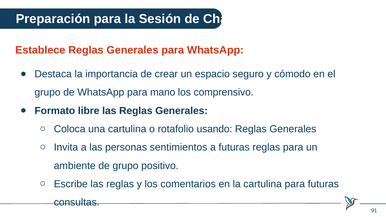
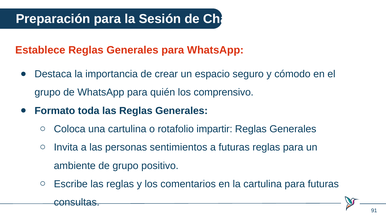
mano: mano -> quién (163, 92)
libre: libre -> toda (89, 111)
usando: usando -> impartir (214, 129)
